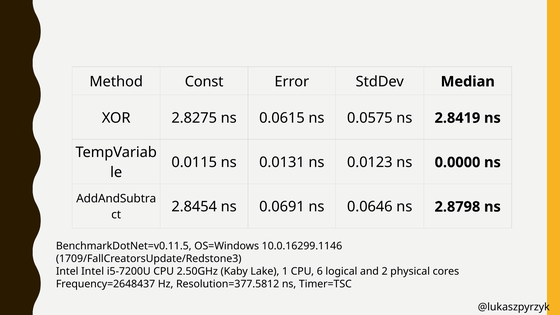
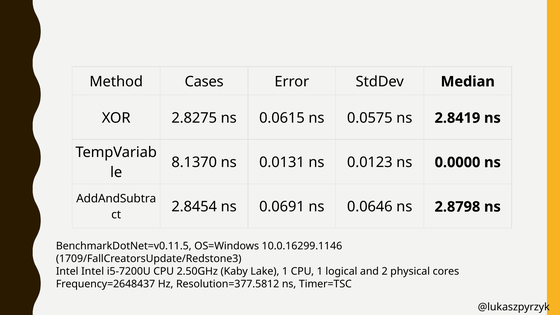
Const: Const -> Cases (204, 82)
0.0115: 0.0115 -> 8.1370 (194, 162)
CPU 6: 6 -> 1 (320, 271)
